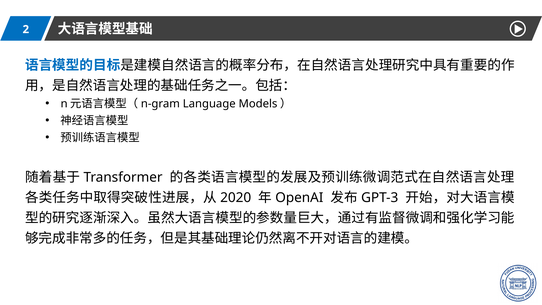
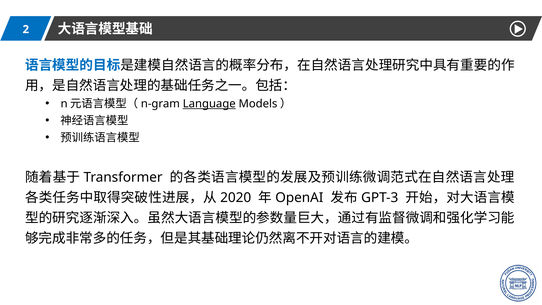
Language underline: none -> present (209, 104)
